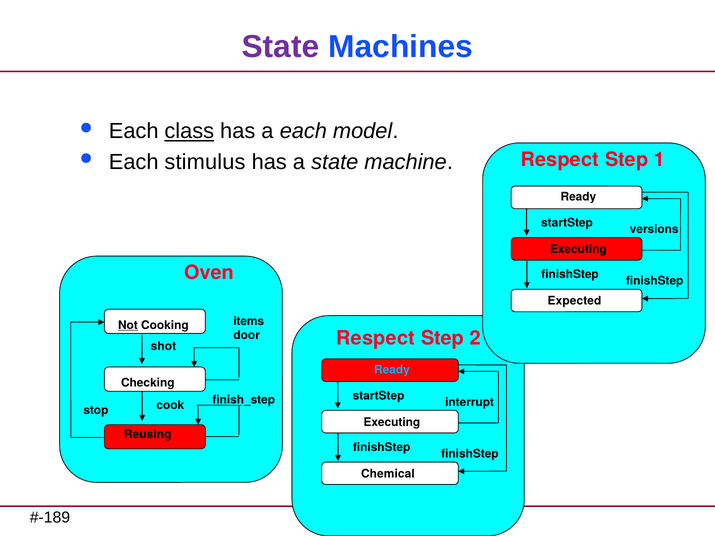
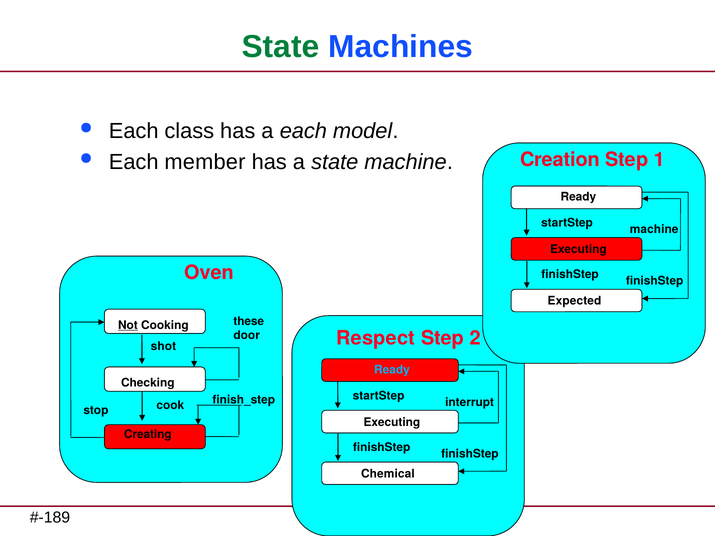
State colour: purple -> green (281, 47)
class underline: present -> none (189, 131)
Respect: Respect -> Creation (560, 160)
stimulus: stimulus -> member (205, 162)
versions: versions -> machine (654, 230)
items: items -> these (249, 321)
Reusing: Reusing -> Creating (148, 434)
